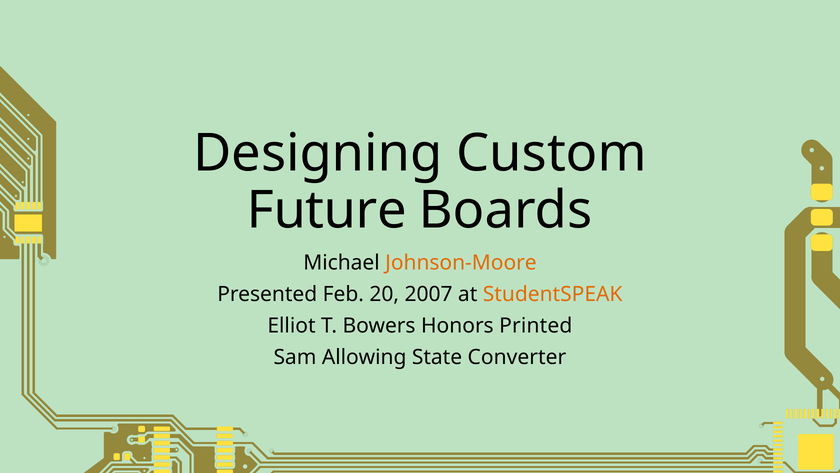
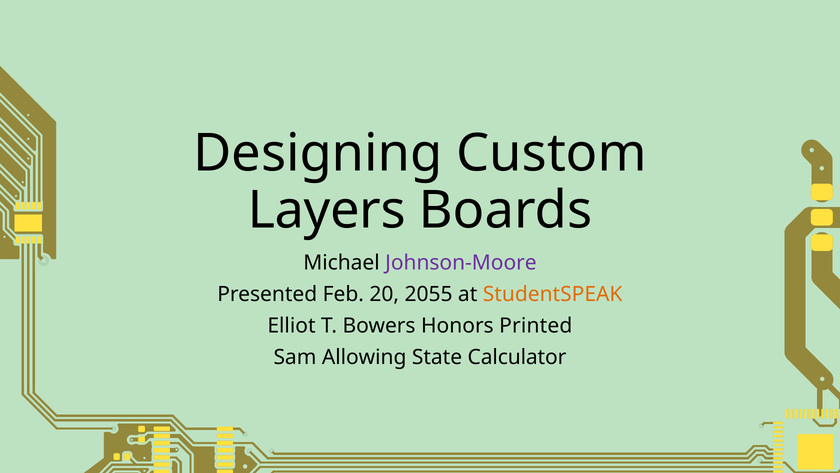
Future: Future -> Layers (327, 210)
Johnson-Moore colour: orange -> purple (461, 263)
2007: 2007 -> 2055 (429, 294)
Converter: Converter -> Calculator (517, 357)
